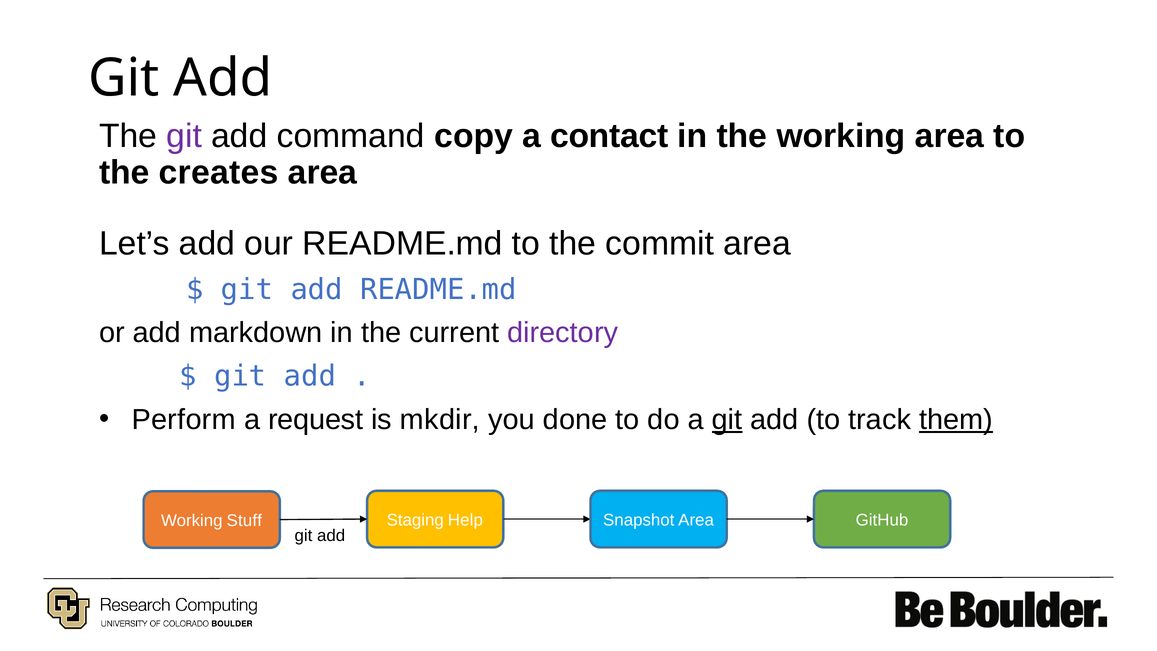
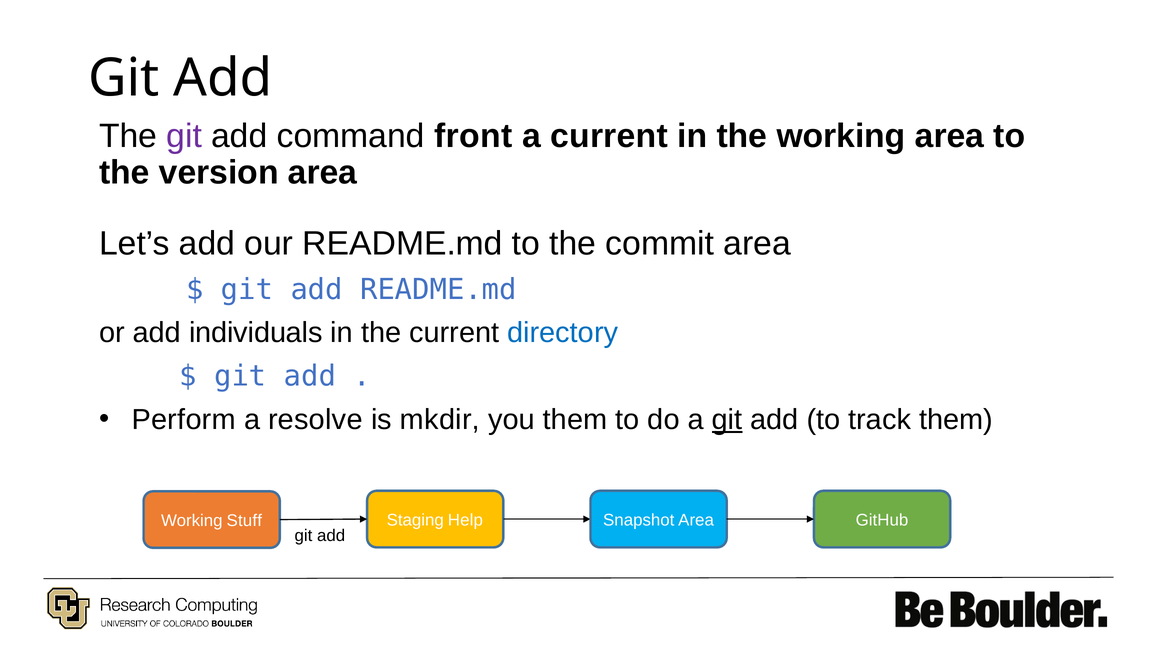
copy: copy -> front (473, 136)
a contact: contact -> current (609, 136)
creates: creates -> version (219, 173)
markdown: markdown -> individuals (256, 333)
directory colour: purple -> blue (563, 333)
request: request -> resolve (315, 419)
you done: done -> them (575, 419)
them underline: present -> none (956, 419)
